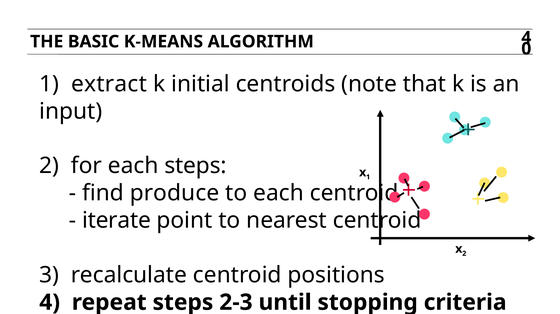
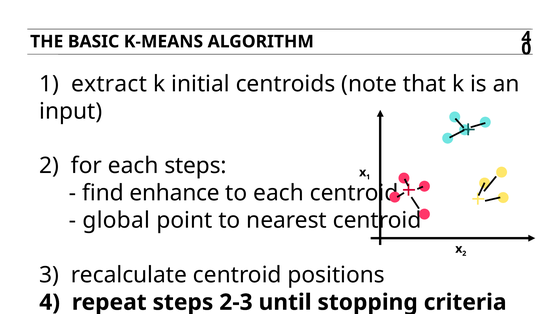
produce: produce -> enhance (175, 193)
iterate: iterate -> global (116, 221)
